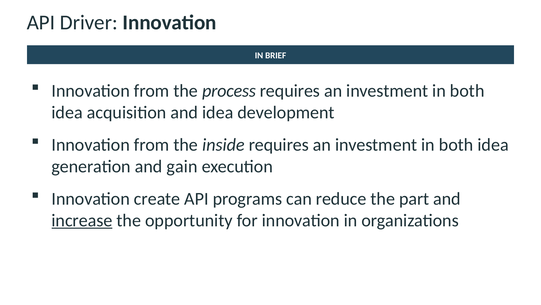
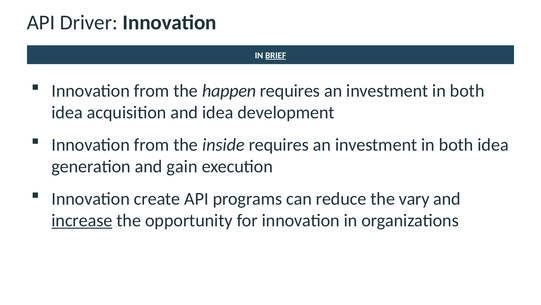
BRIEF underline: none -> present (276, 55)
process: process -> happen (229, 91)
part: part -> vary (414, 198)
